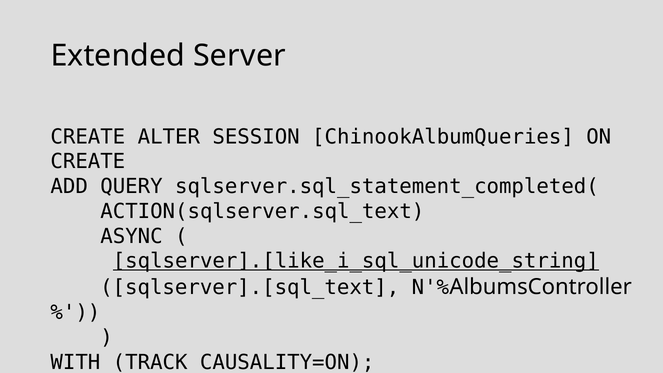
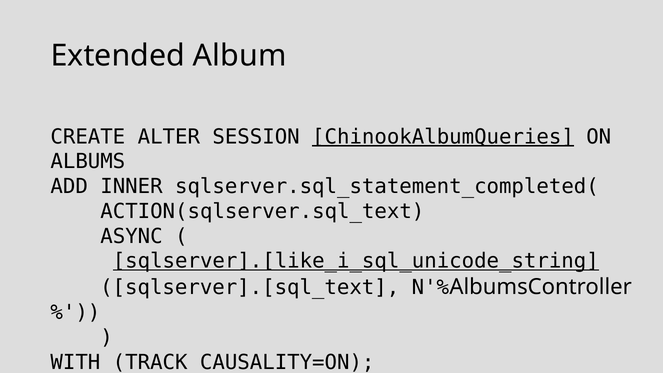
Server: Server -> Album (240, 56)
ChinookAlbumQueries underline: none -> present (443, 137)
CREATE: CREATE -> ALBUMS (88, 162)
QUERY: QUERY -> INNER (131, 186)
